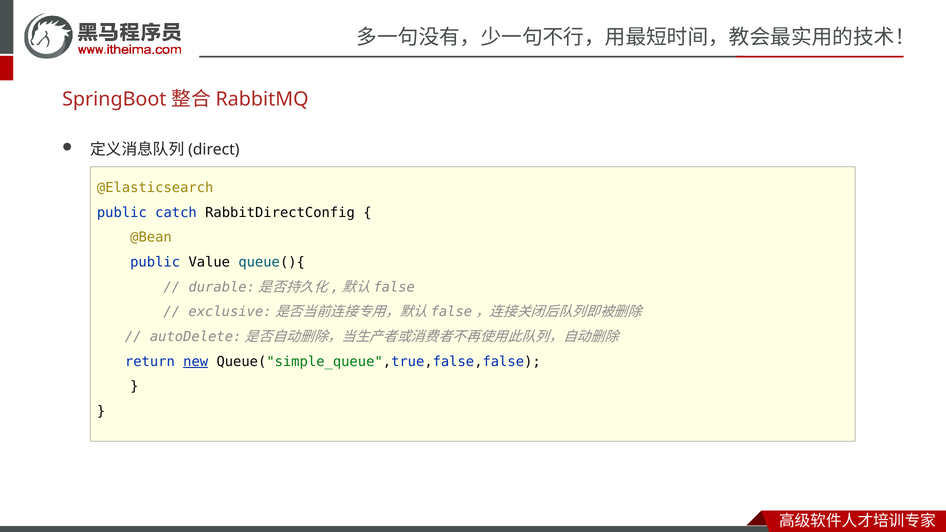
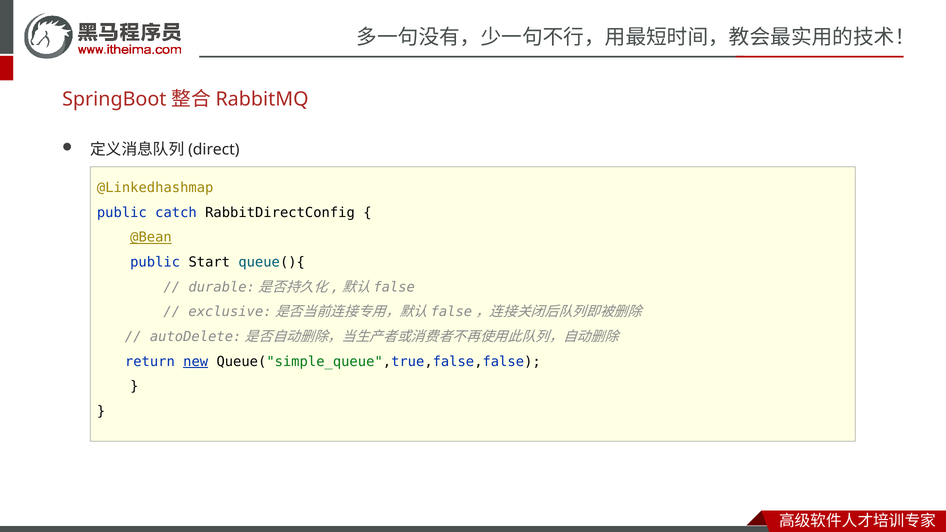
@Elasticsearch: @Elasticsearch -> @Linkedhashmap (155, 188)
@Bean underline: none -> present (151, 237)
Value: Value -> Start (209, 262)
